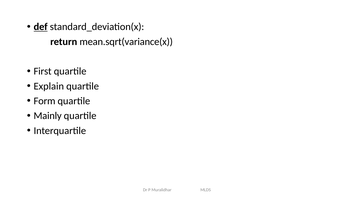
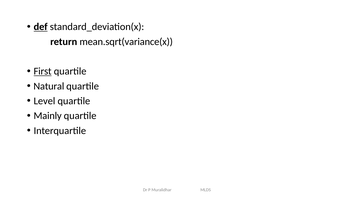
First underline: none -> present (43, 71)
Explain: Explain -> Natural (49, 86)
Form: Form -> Level (44, 101)
